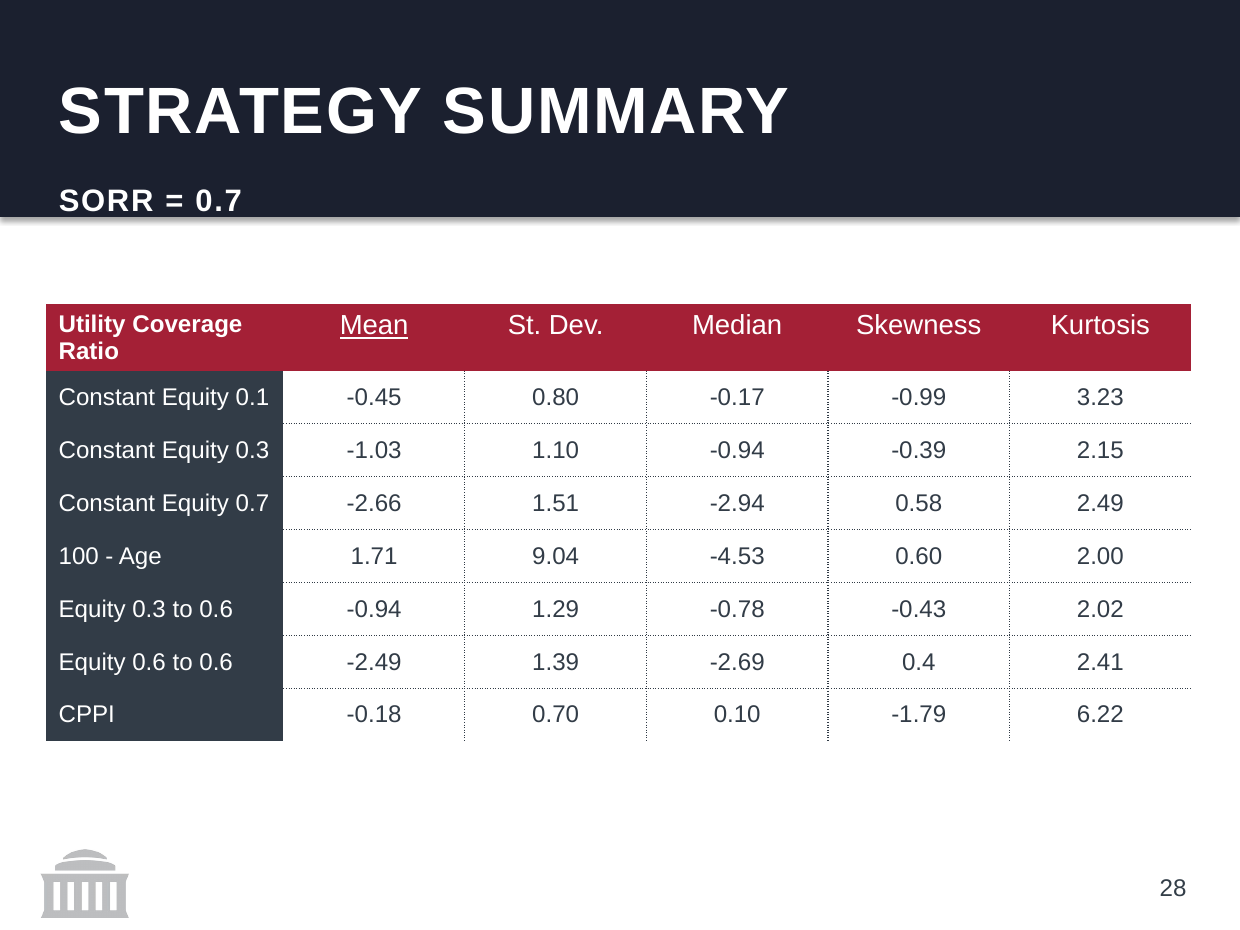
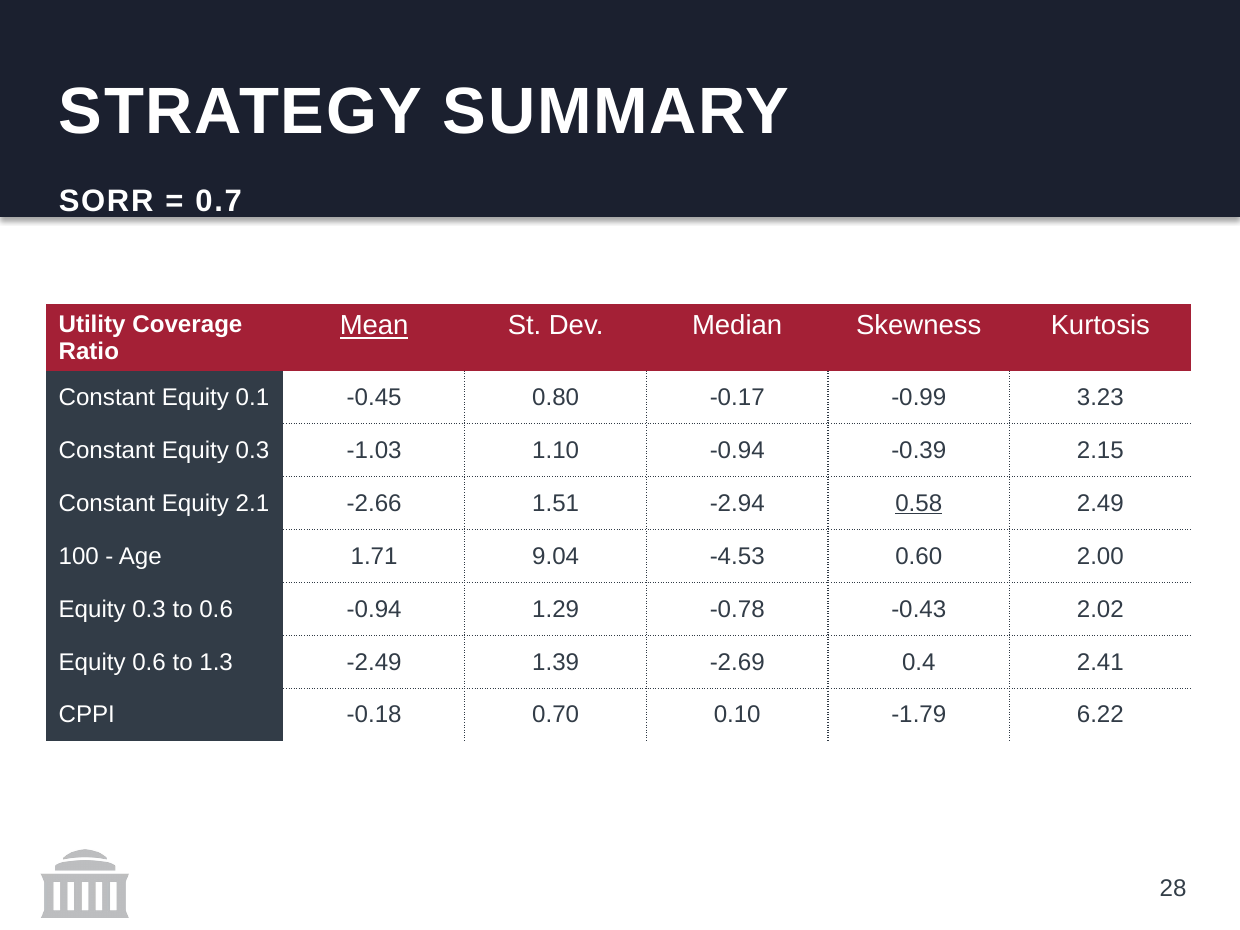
Equity 0.7: 0.7 -> 2.1 (252, 503)
0.58 underline: none -> present (919, 503)
0.6 to 0.6: 0.6 -> 1.3 (216, 662)
